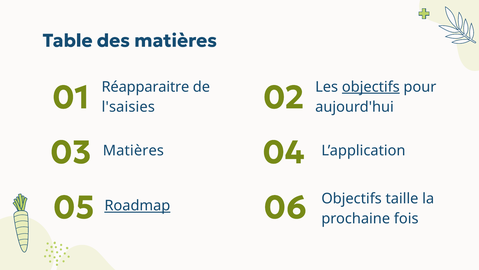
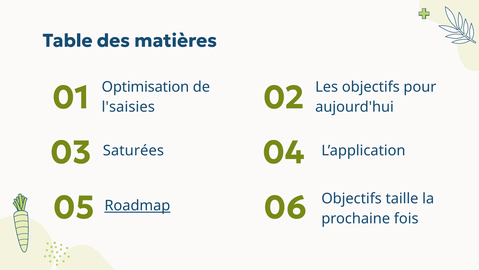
Réapparaitre: Réapparaitre -> Optimisation (145, 87)
objectifs underline: present -> none (371, 87)
03 Matières: Matières -> Saturées (133, 150)
